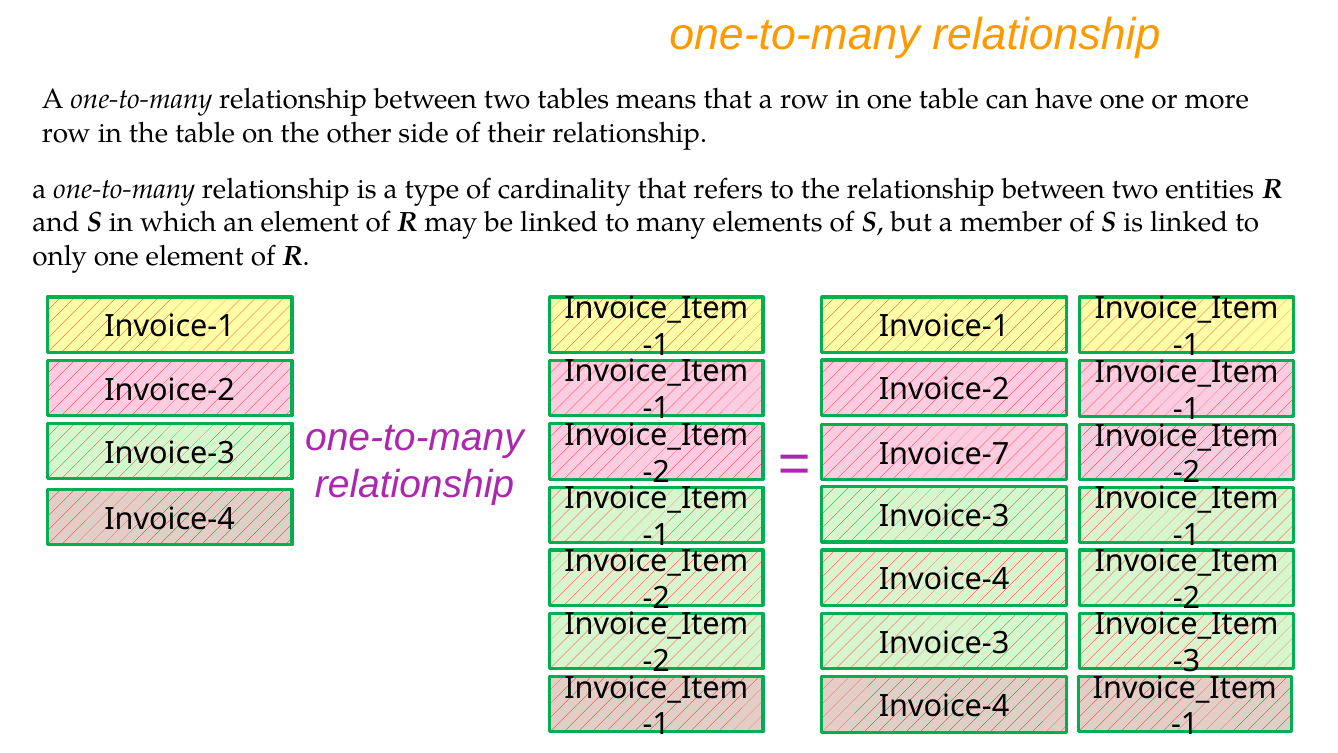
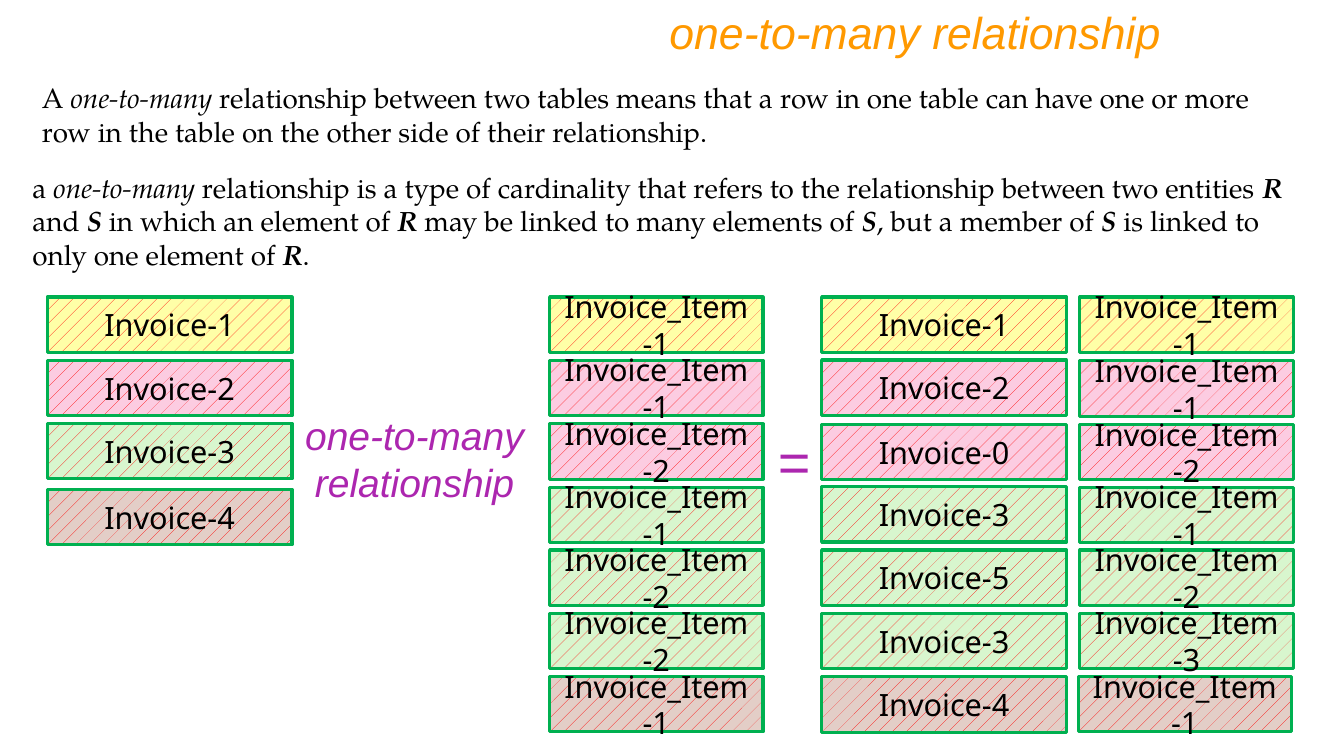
Invoice-7: Invoice-7 -> Invoice-0 (944, 454)
Invoice-4: Invoice-4 -> Invoice-5 (944, 580)
